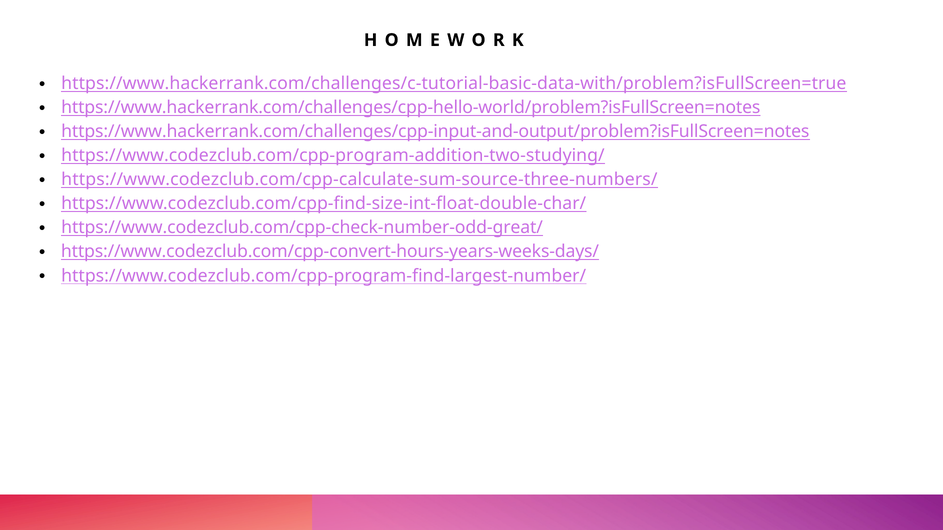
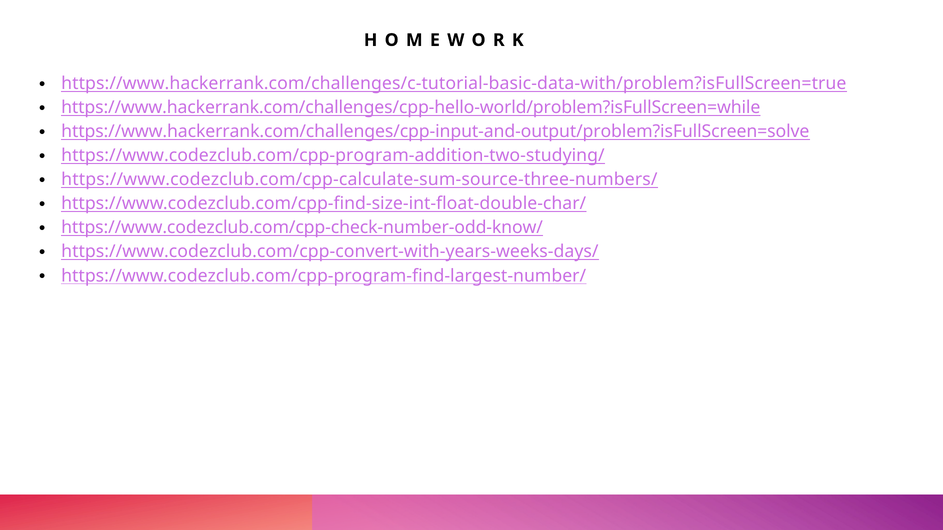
https://www.hackerrank.com/challenges/cpp-hello-world/problem?isFullScreen=notes: https://www.hackerrank.com/challenges/cpp-hello-world/problem?isFullScreen=notes -> https://www.hackerrank.com/challenges/cpp-hello-world/problem?isFullScreen=while (411, 108)
https://www.hackerrank.com/challenges/cpp-input-and-output/problem?isFullScreen=notes: https://www.hackerrank.com/challenges/cpp-input-and-output/problem?isFullScreen=notes -> https://www.hackerrank.com/challenges/cpp-input-and-output/problem?isFullScreen=solve (435, 132)
https://www.codezclub.com/cpp-check-number-odd-great/: https://www.codezclub.com/cpp-check-number-odd-great/ -> https://www.codezclub.com/cpp-check-number-odd-know/ (302, 228)
https://www.codezclub.com/cpp-convert-hours-years-weeks-days/: https://www.codezclub.com/cpp-convert-hours-years-weeks-days/ -> https://www.codezclub.com/cpp-convert-with-years-weeks-days/ (330, 252)
